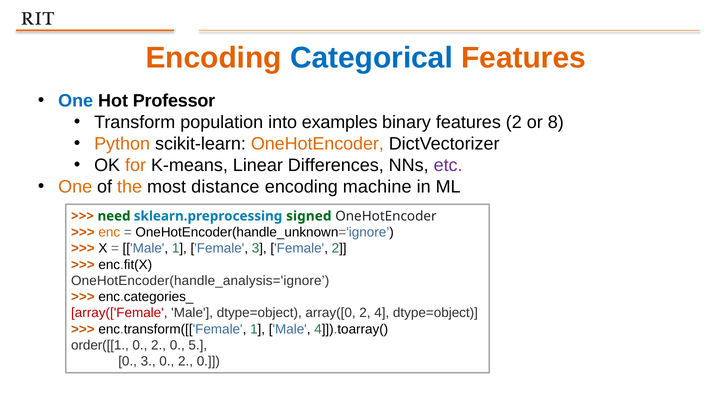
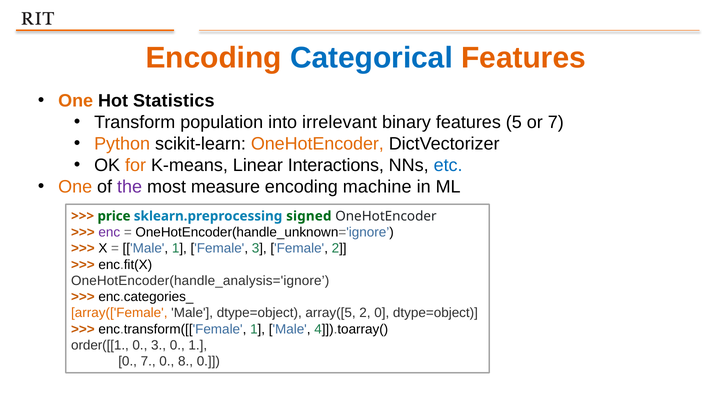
One colour: blue -> orange (76, 101)
Professor: Professor -> Statistics (174, 101)
examples: examples -> irrelevant (340, 122)
features 2: 2 -> 5 (514, 122)
or 8: 8 -> 7 (556, 122)
Differences: Differences -> Interactions (336, 165)
etc colour: purple -> blue (448, 165)
the colour: orange -> purple (130, 187)
distance: distance -> measure (226, 187)
need: need -> price (114, 216)
enc colour: orange -> purple (109, 233)
array(['Female colour: red -> orange (119, 313)
array([0: array([0 -> array([5 (331, 313)
2 4: 4 -> 0 (382, 313)
2: 2 -> 3 (159, 346)
0 5: 5 -> 1 (198, 346)
0 3: 3 -> 7 (148, 362)
2: 2 -> 8 (186, 362)
